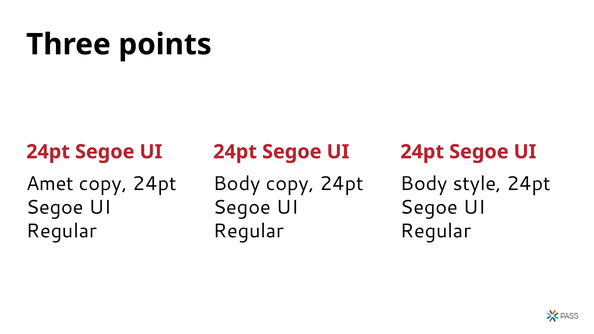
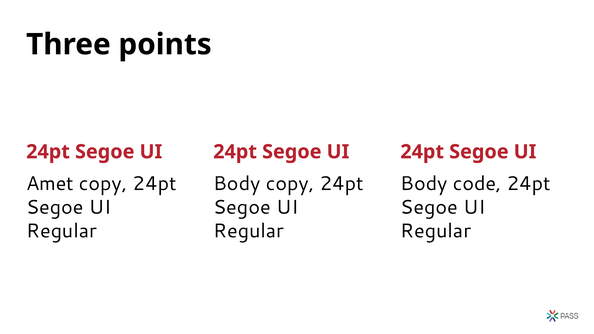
style: style -> code (477, 184)
